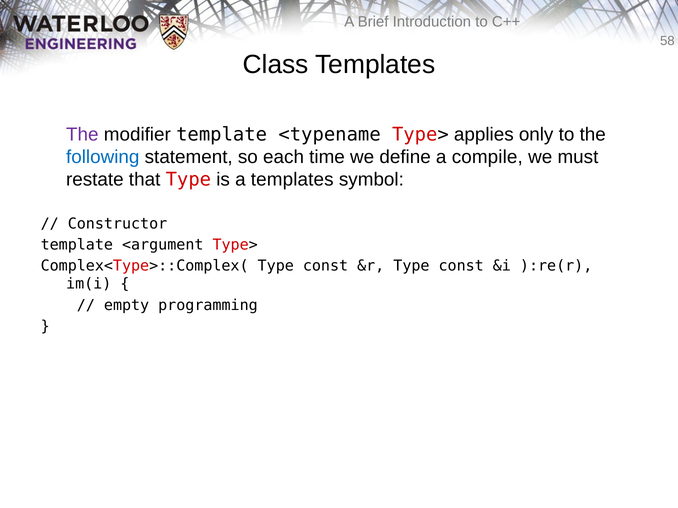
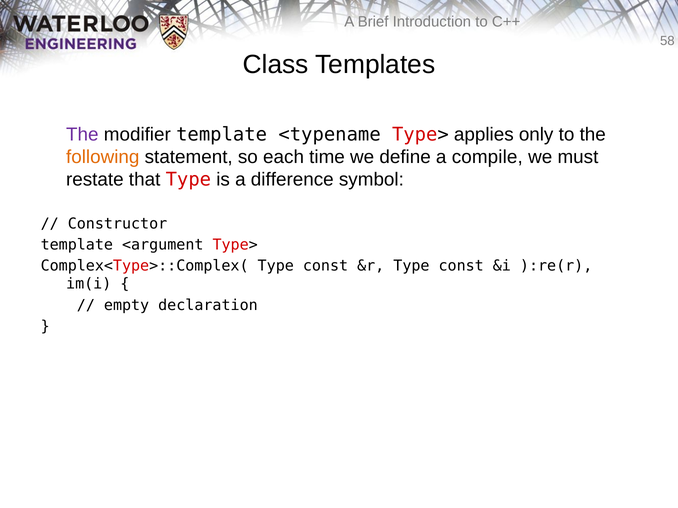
following colour: blue -> orange (103, 157)
a templates: templates -> difference (292, 180)
programming: programming -> declaration (208, 305)
